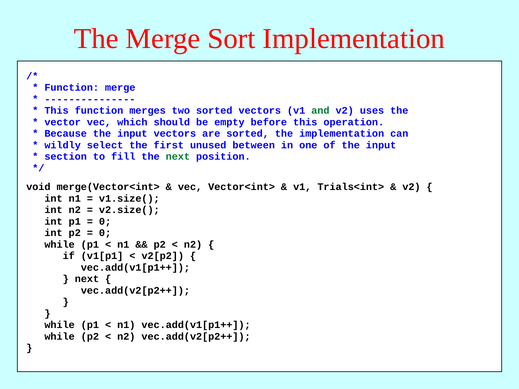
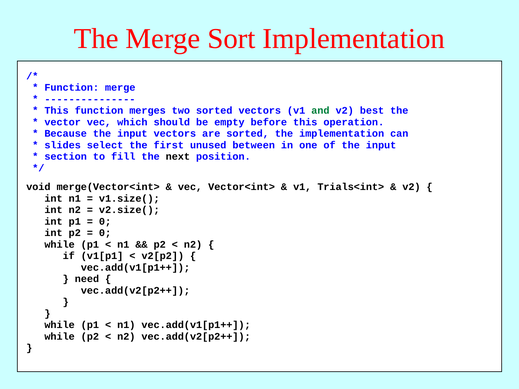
uses: uses -> best (372, 111)
wildly: wildly -> slides (63, 145)
next colour: green -> black (178, 157)
next: next -> need (87, 279)
